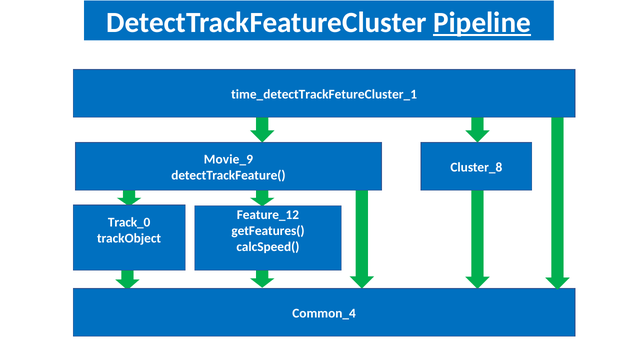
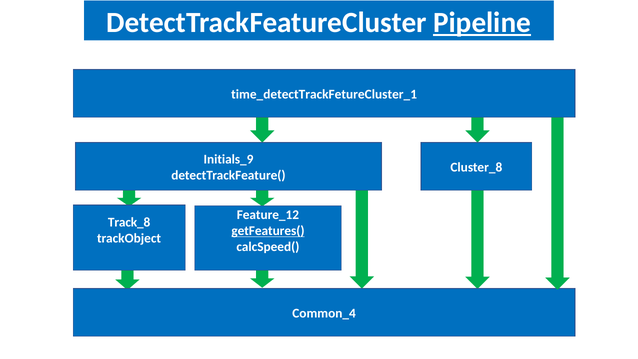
Movie_9: Movie_9 -> Initials_9 (229, 159)
Track_0: Track_0 -> Track_8 (129, 223)
getFeatures( underline: none -> present (268, 231)
